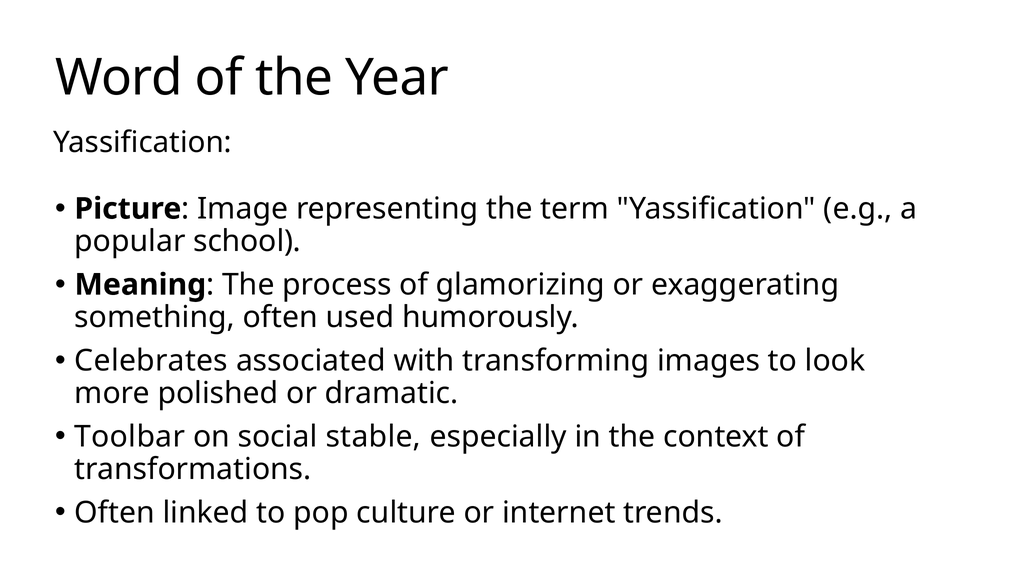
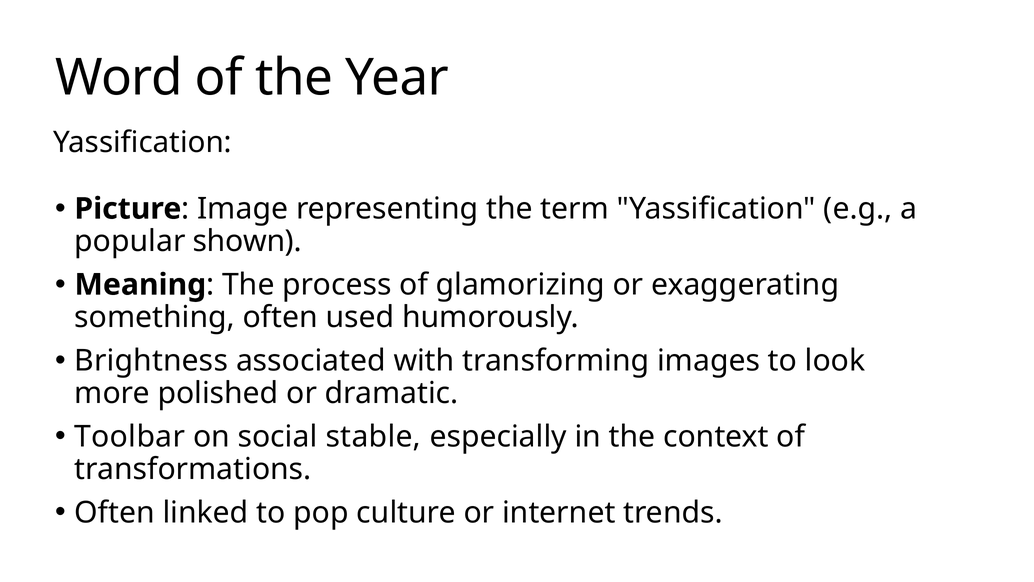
school: school -> shown (247, 241)
Celebrates: Celebrates -> Brightness (151, 360)
